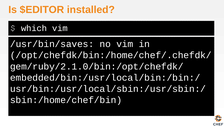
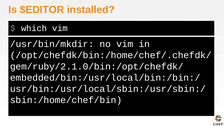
/usr/bin/saves: /usr/bin/saves -> /usr/bin/mkdir (52, 44)
